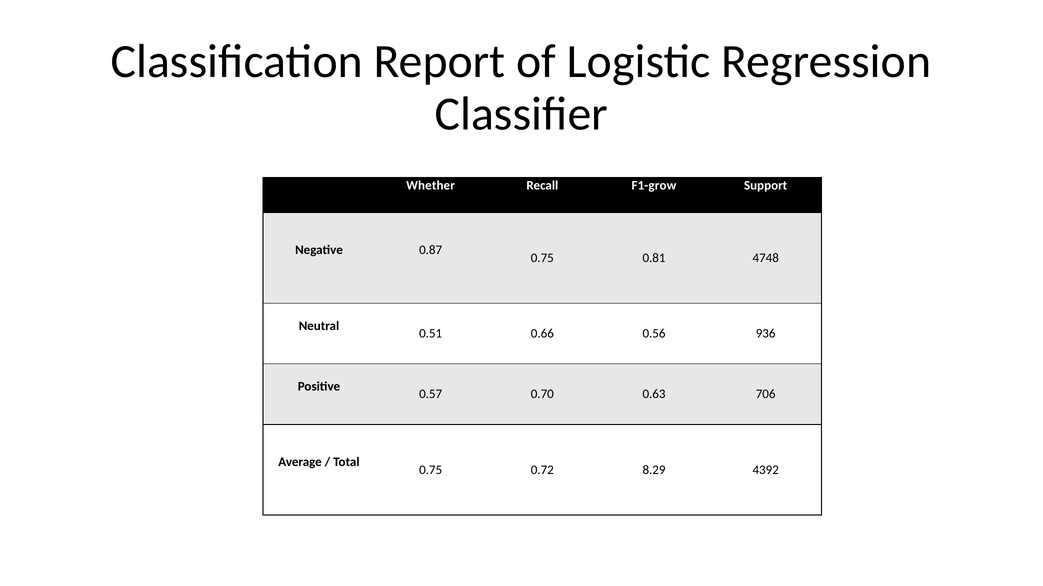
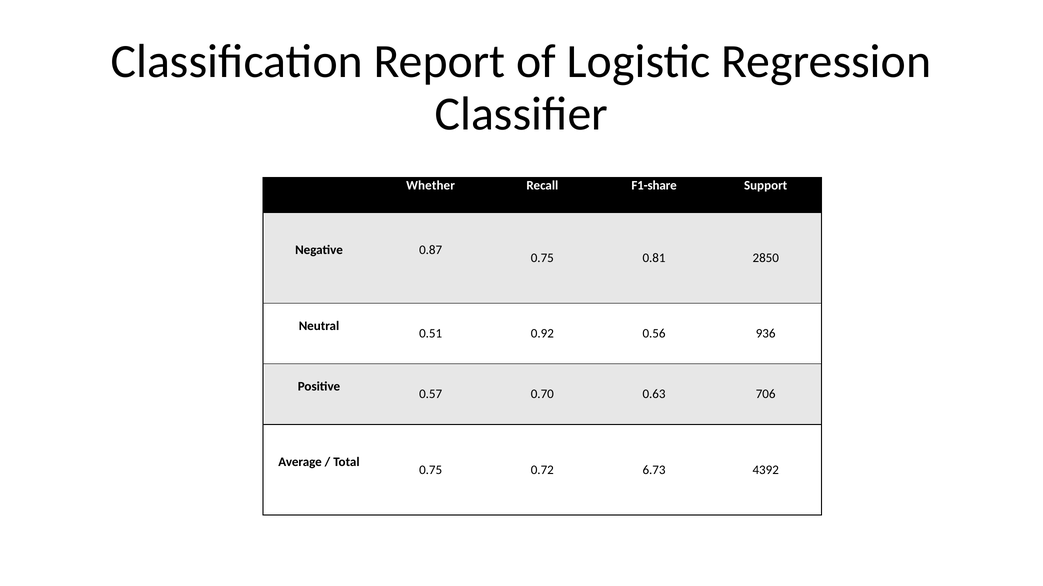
F1-grow: F1-grow -> F1-share (654, 186)
4748: 4748 -> 2850 (766, 258)
0.66: 0.66 -> 0.92 (542, 334)
8.29: 8.29 -> 6.73 (654, 470)
